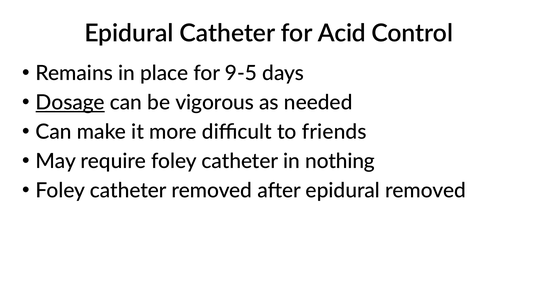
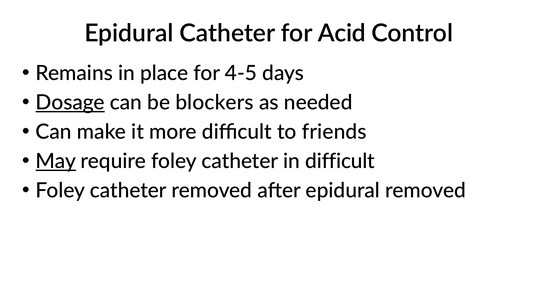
9-5: 9-5 -> 4-5 (241, 73)
vigorous: vigorous -> blockers (215, 103)
May underline: none -> present (56, 161)
in nothing: nothing -> difficult (340, 161)
